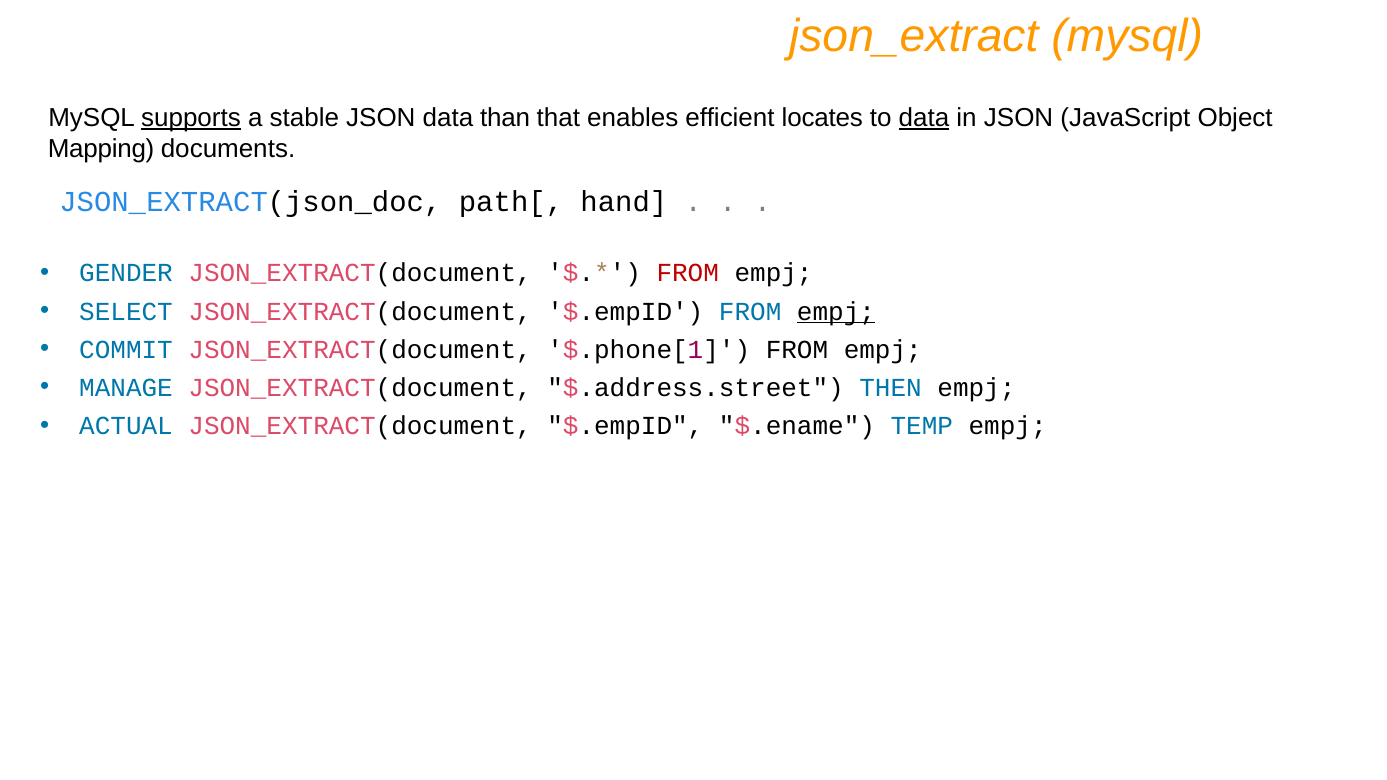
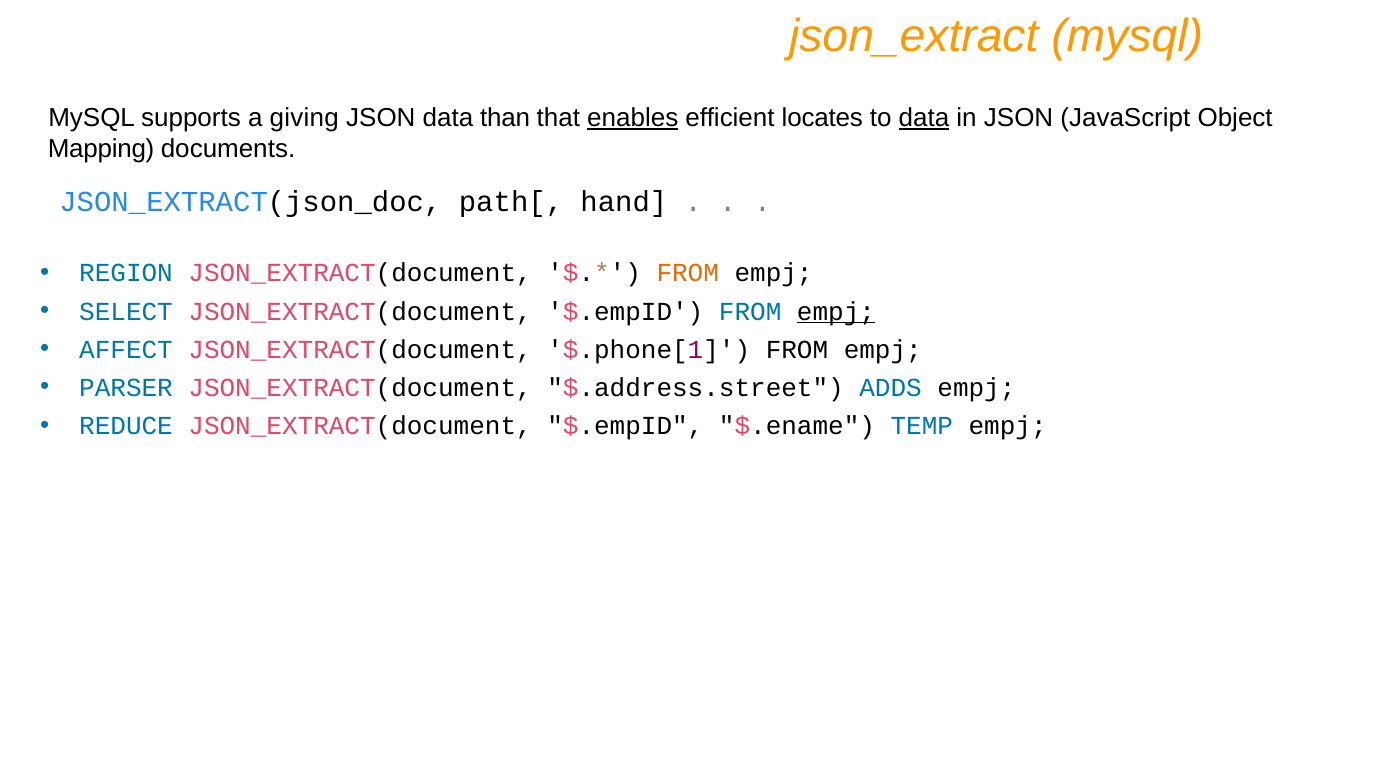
supports underline: present -> none (191, 118)
stable: stable -> giving (304, 118)
enables underline: none -> present (633, 118)
GENDER: GENDER -> REGION (126, 273)
FROM colour: red -> orange (688, 273)
COMMIT: COMMIT -> AFFECT (126, 350)
MANAGE: MANAGE -> PARSER (126, 388)
THEN: THEN -> ADDS (891, 388)
ACTUAL: ACTUAL -> REDUCE (126, 426)
